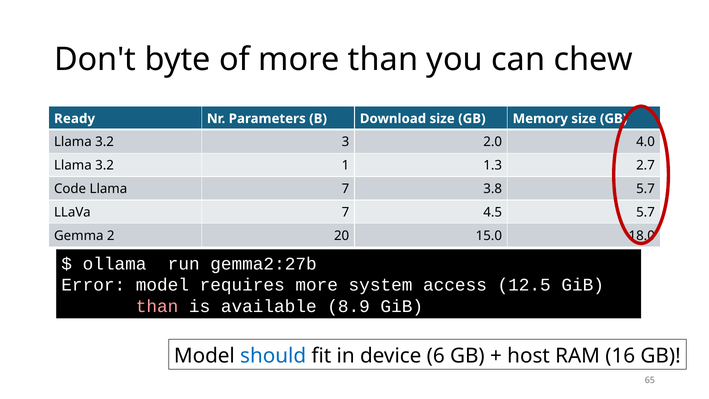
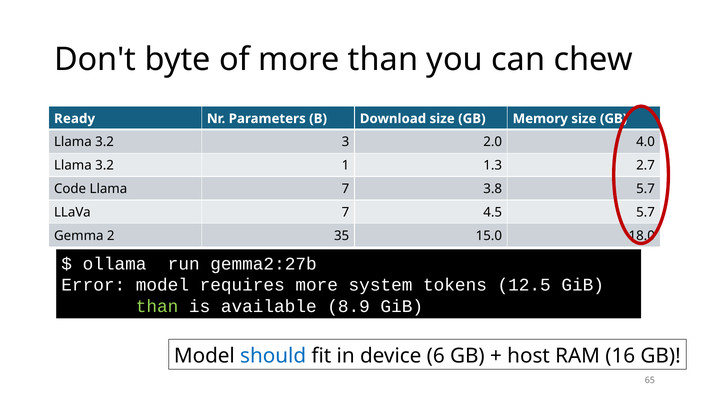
20: 20 -> 35 (342, 236)
access: access -> tokens (455, 285)
than colour: pink -> light green (157, 306)
